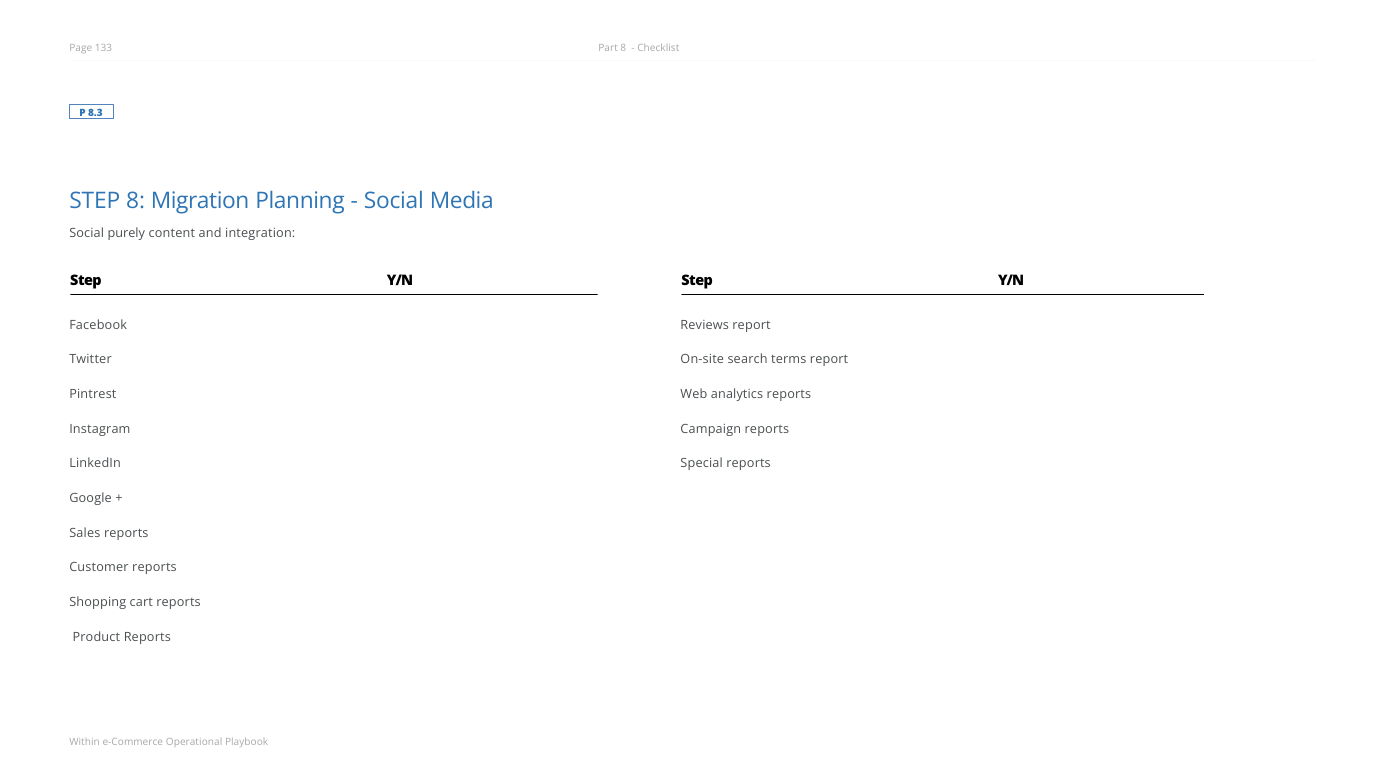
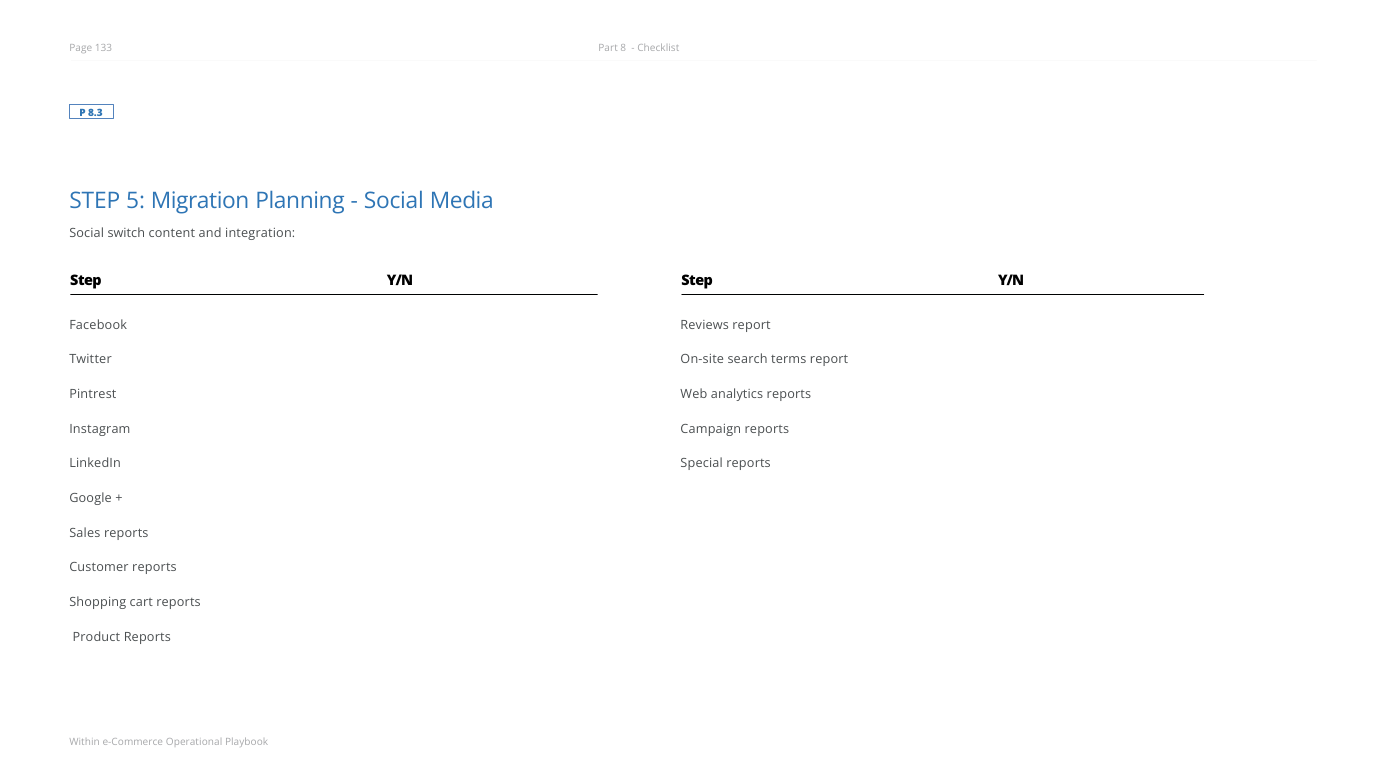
STEP 8: 8 -> 5 (136, 201)
purely: purely -> switch (126, 233)
